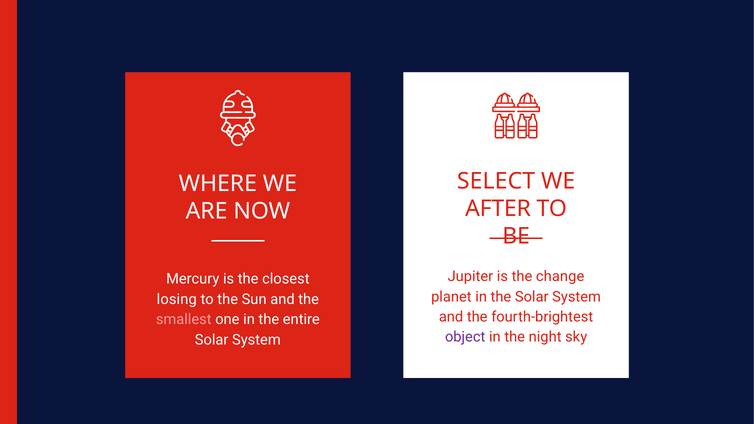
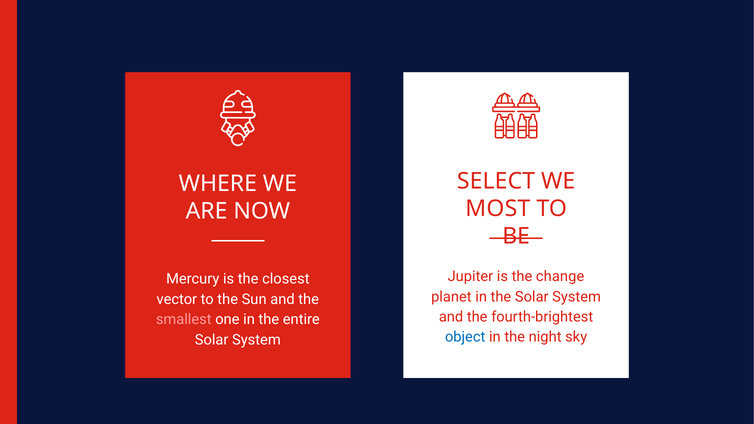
AFTER: AFTER -> MOST (498, 209)
losing: losing -> vector (177, 299)
object colour: purple -> blue (465, 337)
